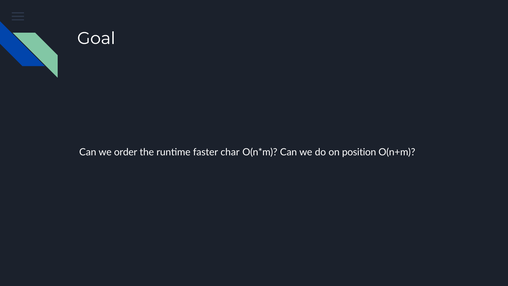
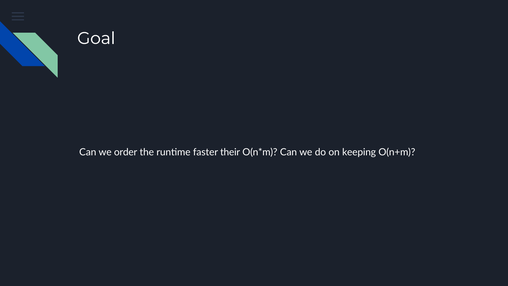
char: char -> their (230, 152)
position: position -> keeping (359, 152)
